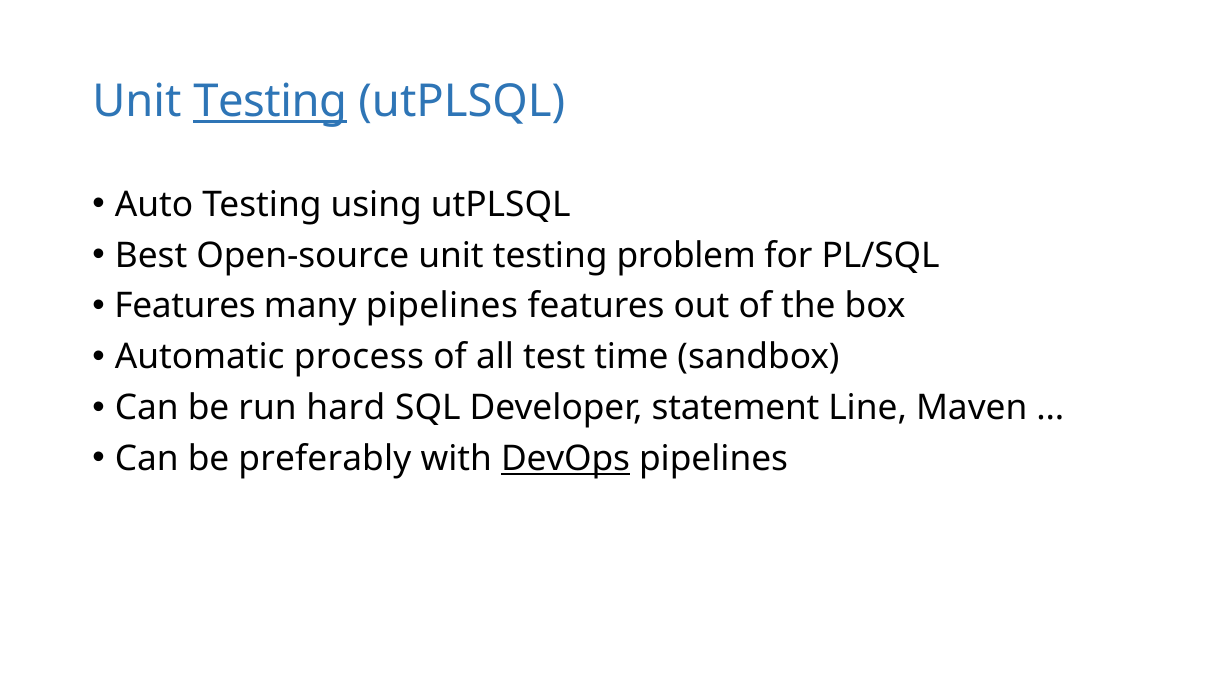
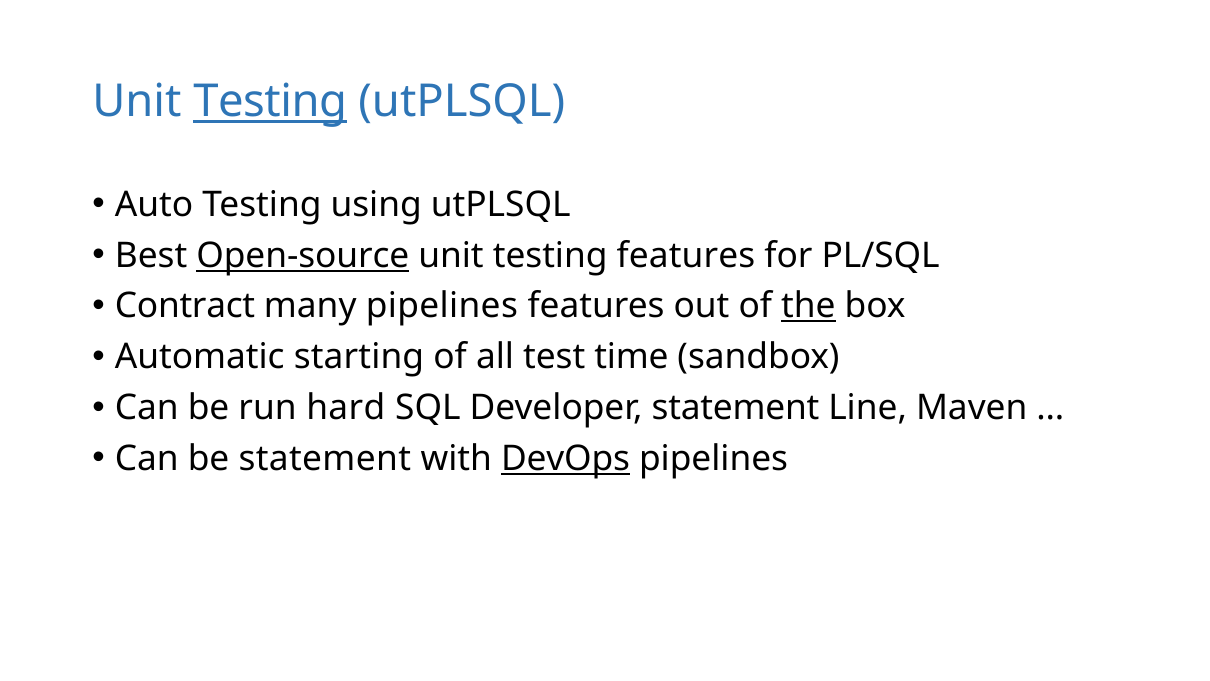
Open-source underline: none -> present (303, 255)
testing problem: problem -> features (686, 255)
Features: Features -> Contract (185, 306)
the underline: none -> present (808, 306)
process: process -> starting (359, 357)
be preferably: preferably -> statement (325, 458)
